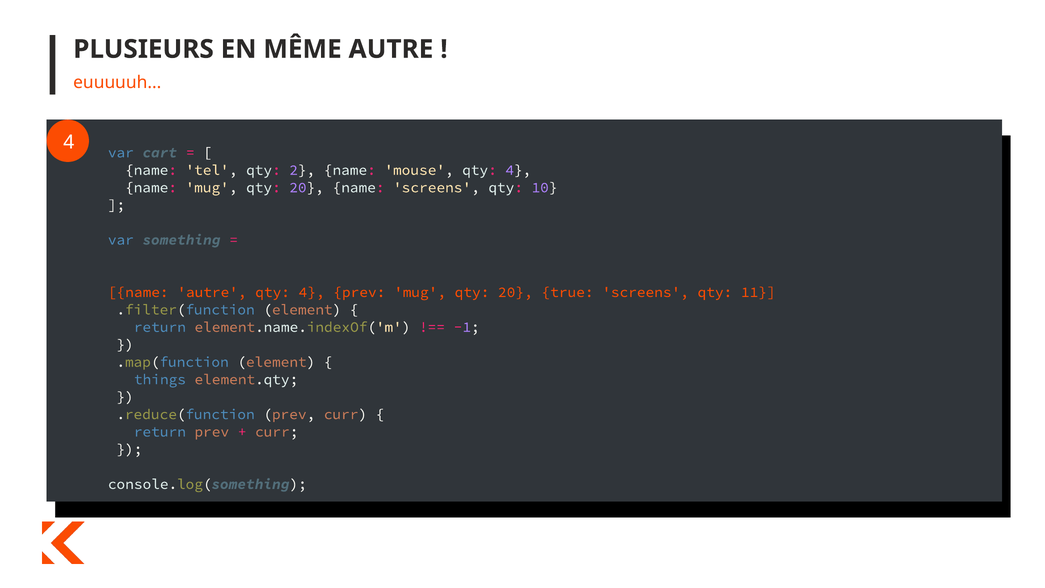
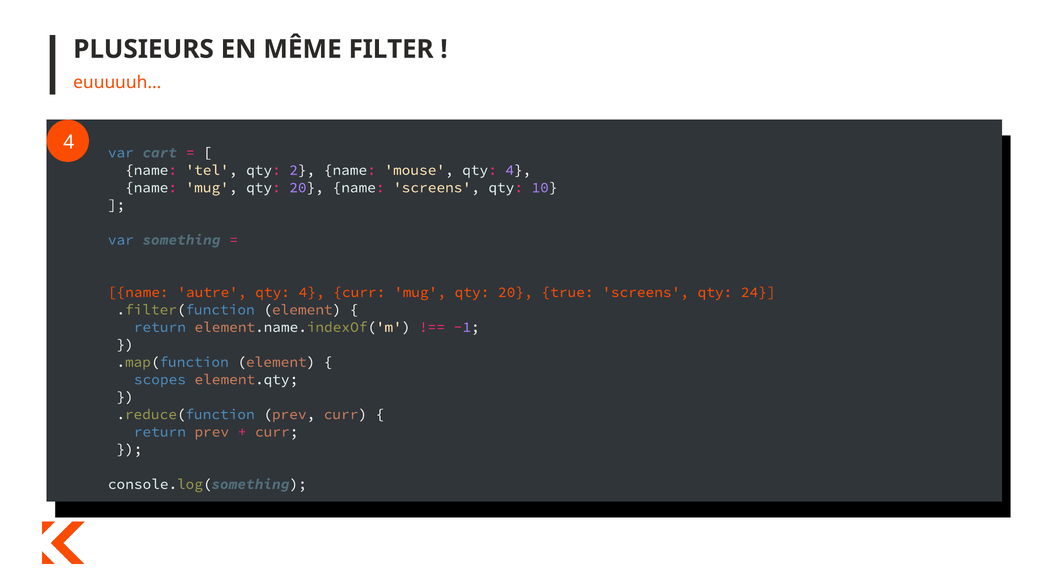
MÊME AUTRE: AUTRE -> FILTER (391, 49)
4 prev: prev -> curr (359, 292)
11: 11 -> 24 (758, 292)
things: things -> scopes (160, 379)
